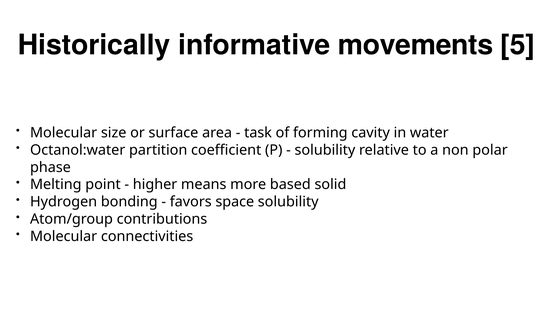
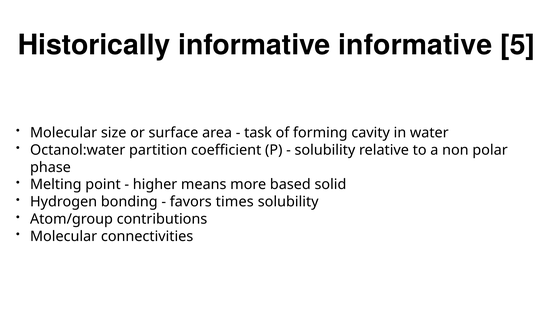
informative movements: movements -> informative (415, 45)
space: space -> times (235, 202)
